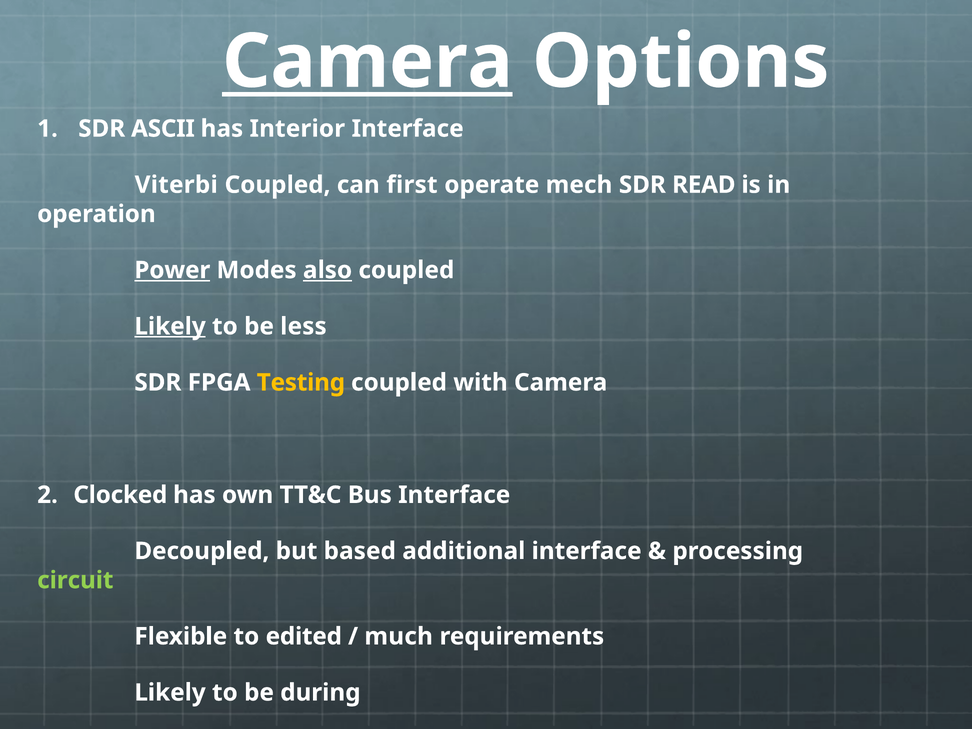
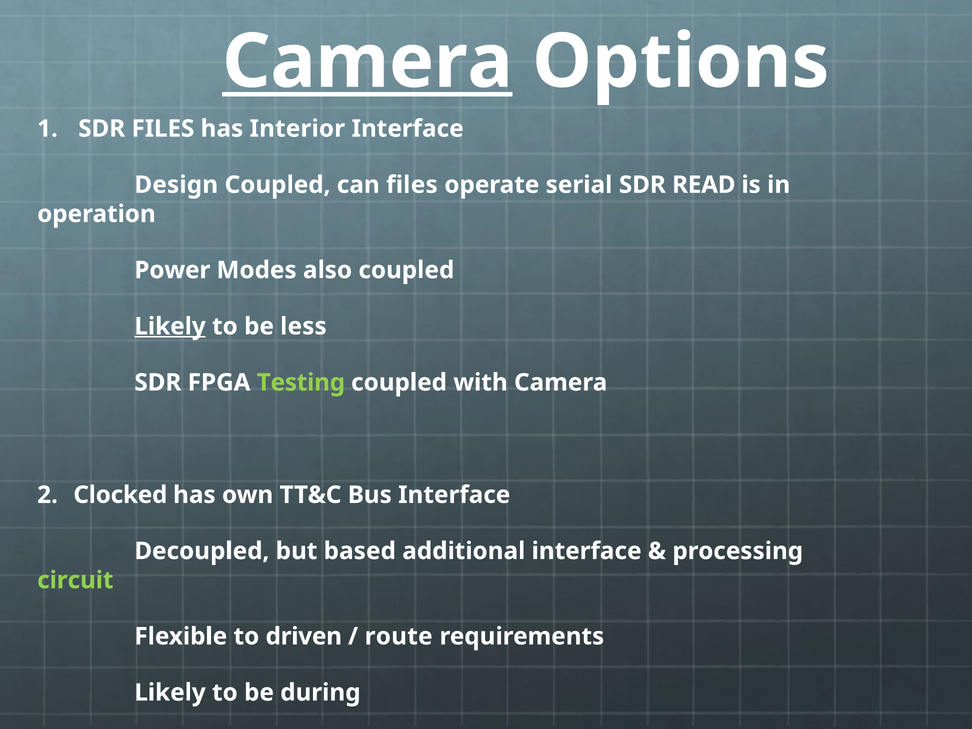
SDR ASCII: ASCII -> FILES (163, 129)
Viterbi: Viterbi -> Design (176, 185)
can first: first -> files (412, 185)
mech: mech -> serial (579, 185)
Power underline: present -> none (172, 270)
also underline: present -> none (328, 270)
Testing colour: yellow -> light green (301, 383)
edited: edited -> driven (304, 636)
much: much -> route (399, 636)
